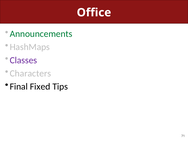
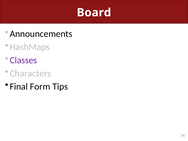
Office: Office -> Board (94, 13)
Announcements colour: green -> black (41, 34)
Fixed: Fixed -> Form (40, 87)
